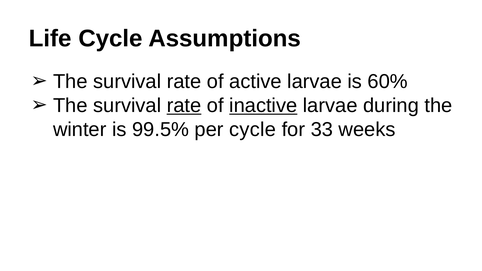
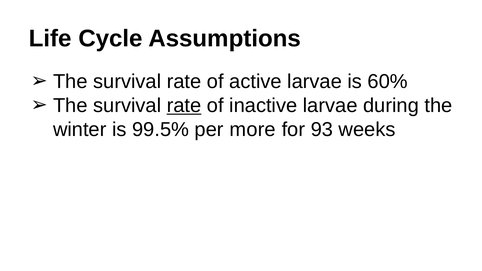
inactive underline: present -> none (263, 106)
per cycle: cycle -> more (253, 130)
33: 33 -> 93 (322, 130)
